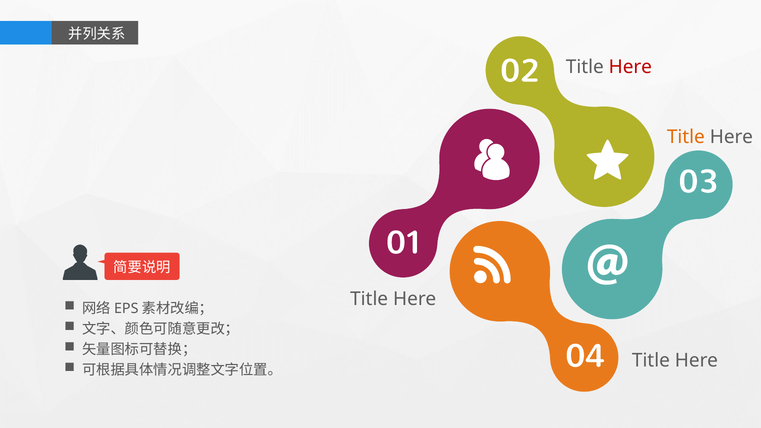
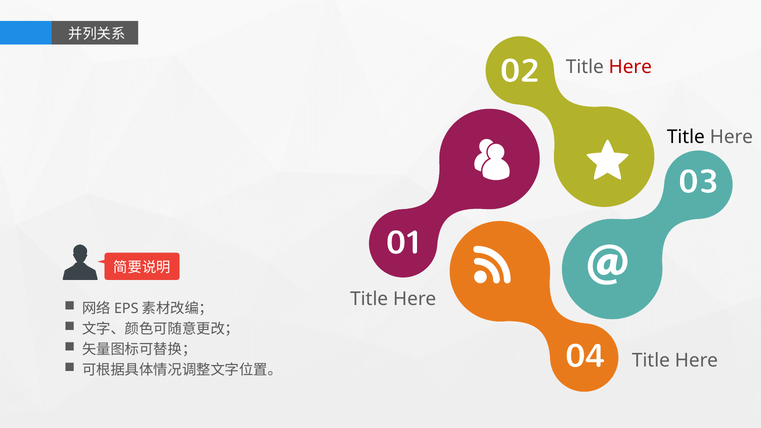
Title colour: orange -> black (686, 137)
